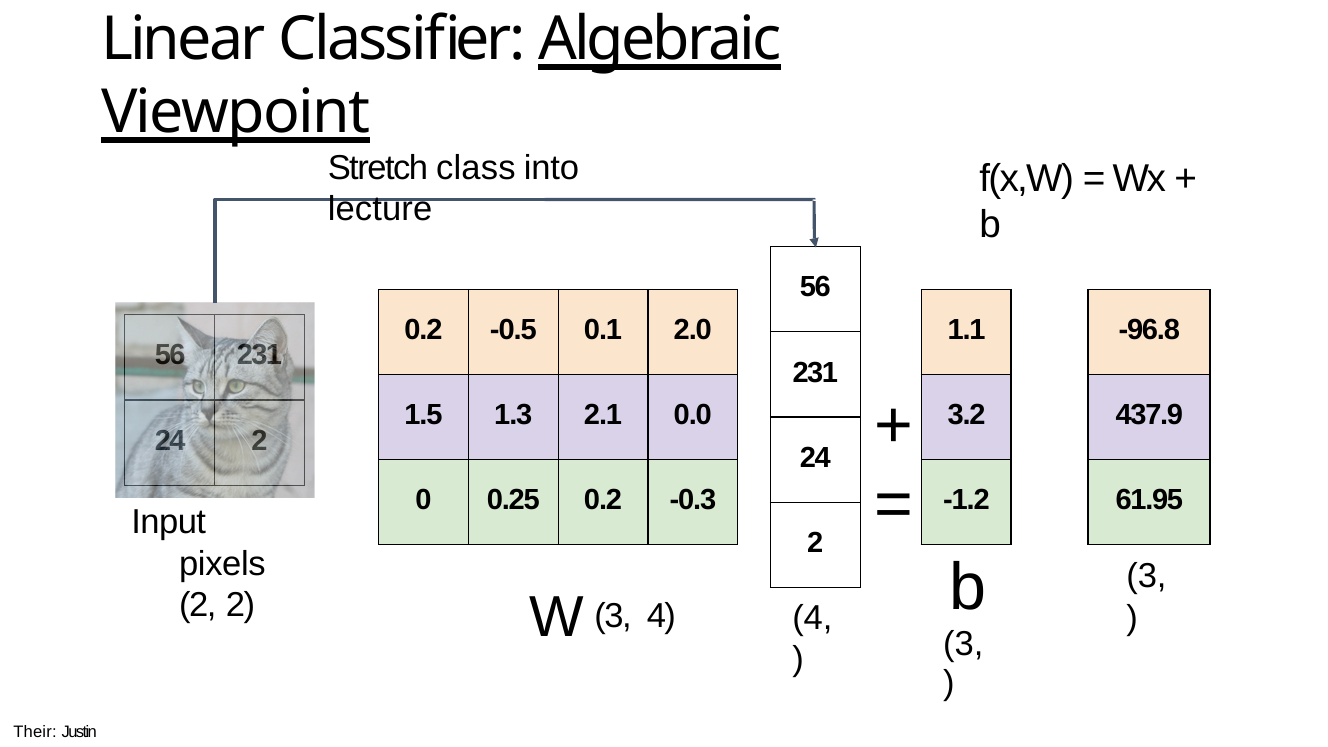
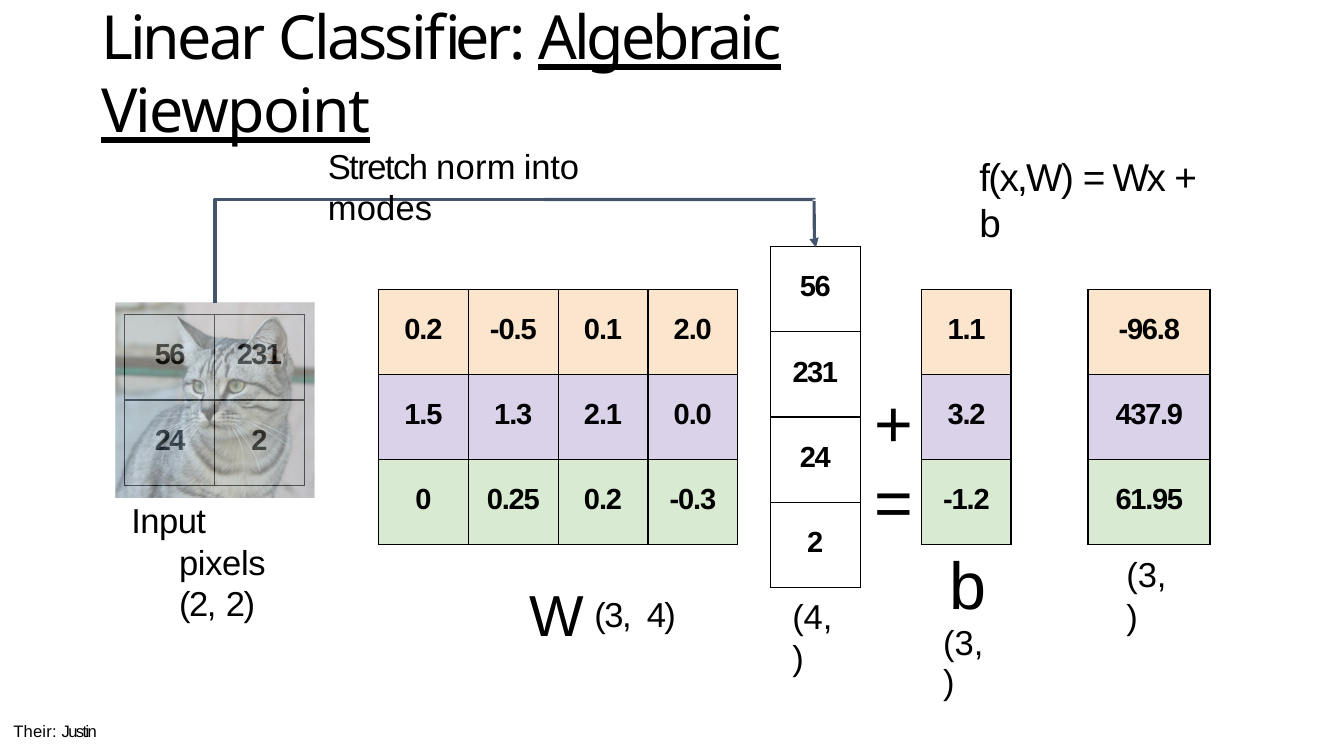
class: class -> norm (476, 168)
lecture: lecture -> modes (380, 209)
